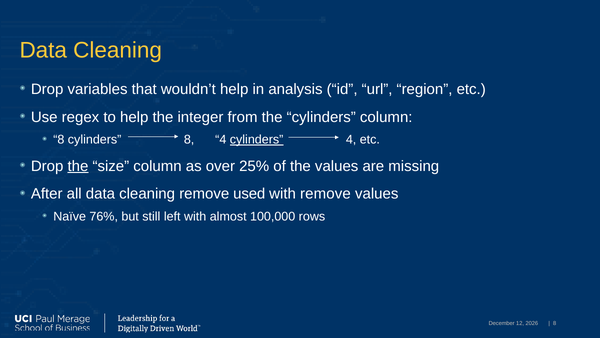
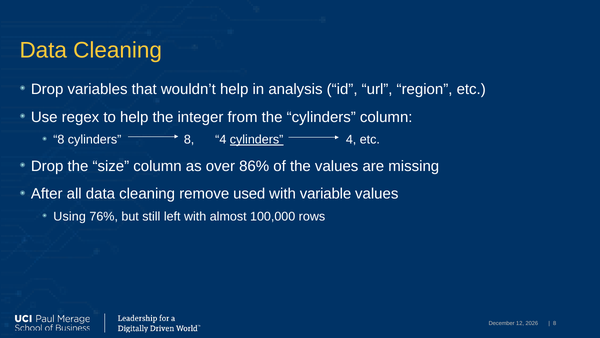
the underline: present -> none (78, 166)
25%: 25% -> 86% (254, 166)
with remove: remove -> variable (326, 194)
Naïve: Naïve -> Using (70, 216)
